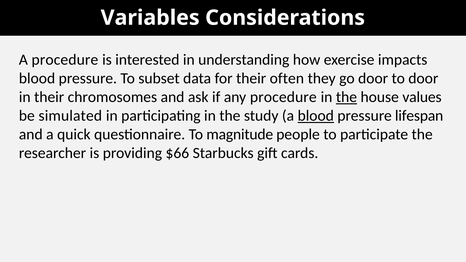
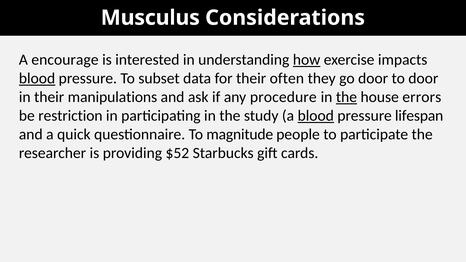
Variables: Variables -> Musculus (150, 18)
A procedure: procedure -> encourage (65, 60)
how underline: none -> present (307, 60)
blood underline: none -> present (37, 78)
chromosomes: chromosomes -> manipulations (112, 97)
values: values -> errors (422, 97)
simulated: simulated -> restriction (70, 116)
$66: $66 -> $52 (177, 153)
